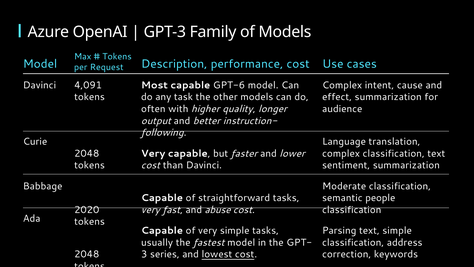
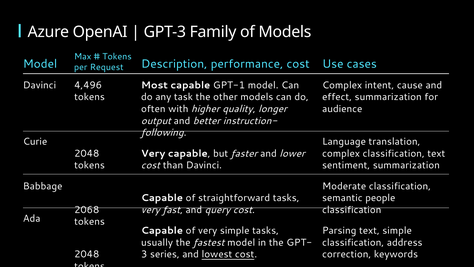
4,091: 4,091 -> 4,496 (88, 85)
GPT-6: GPT-6 -> GPT-1 (229, 85)
2020: 2020 -> 2068 (87, 210)
abuse: abuse -> query (218, 210)
